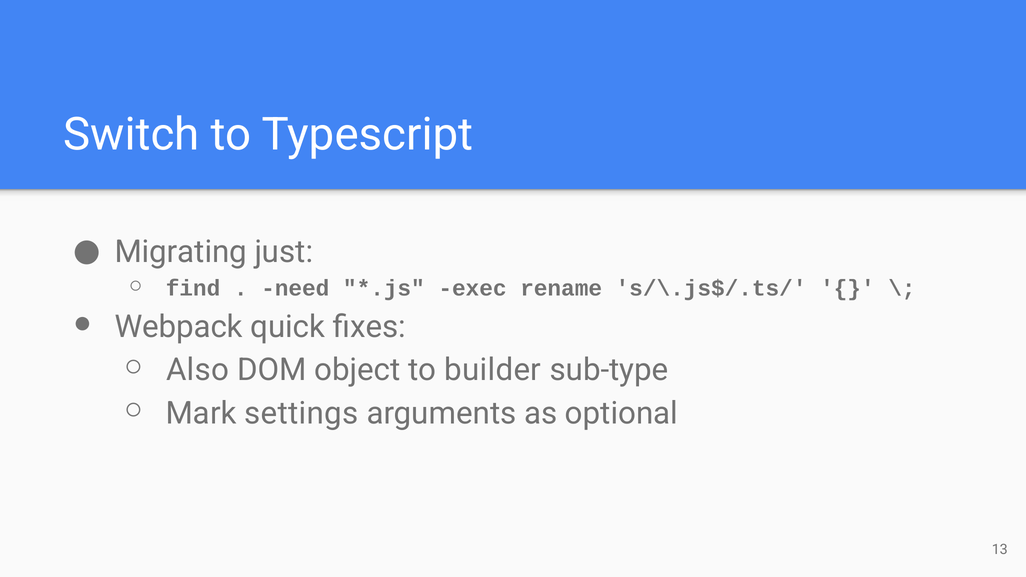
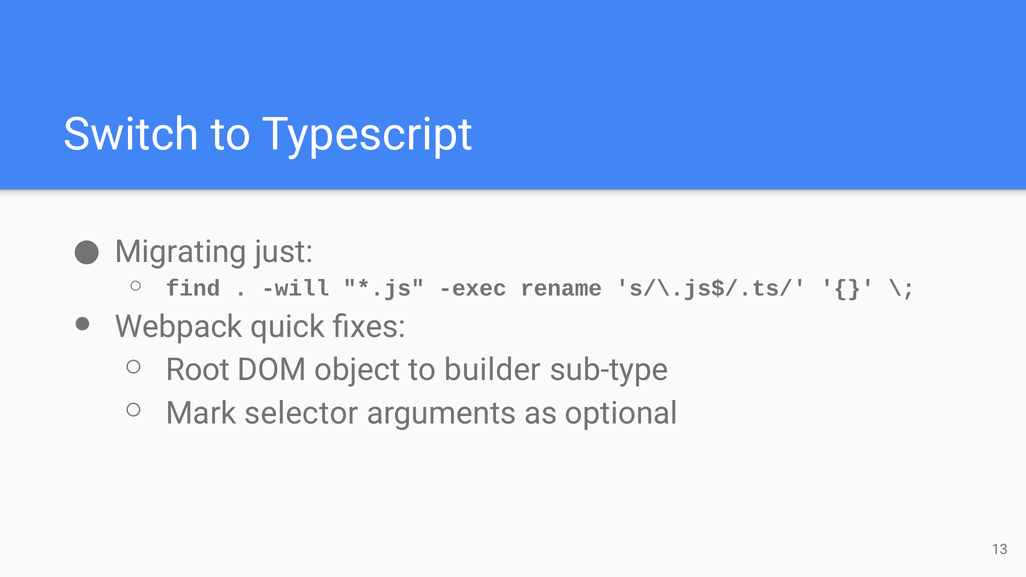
need: need -> will (295, 288)
Also: Also -> Root (198, 370)
settings: settings -> selector (301, 413)
